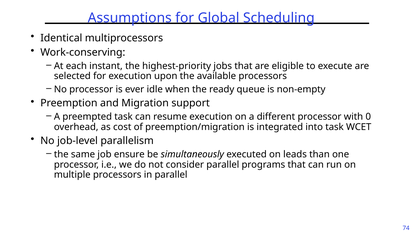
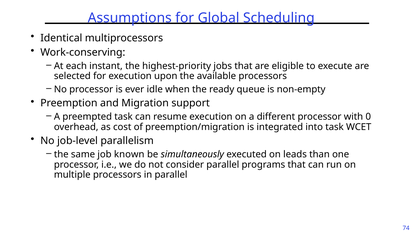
ensure: ensure -> known (129, 154)
